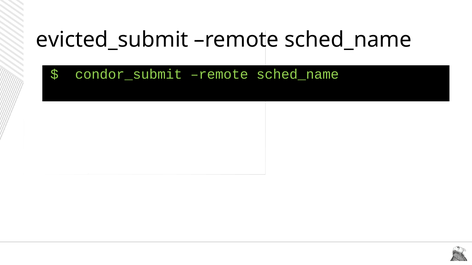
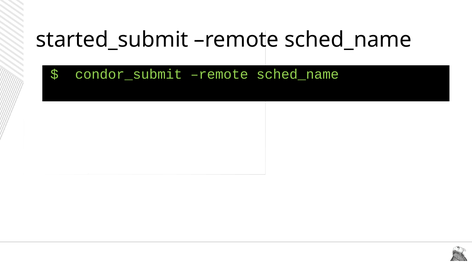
evicted_submit: evicted_submit -> started_submit (112, 40)
